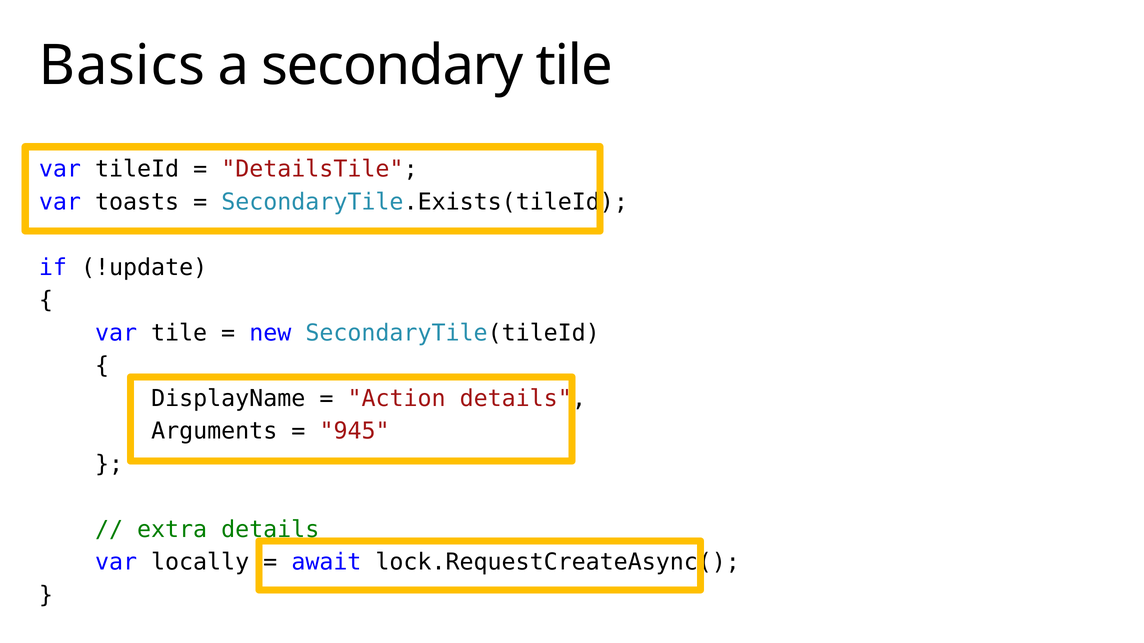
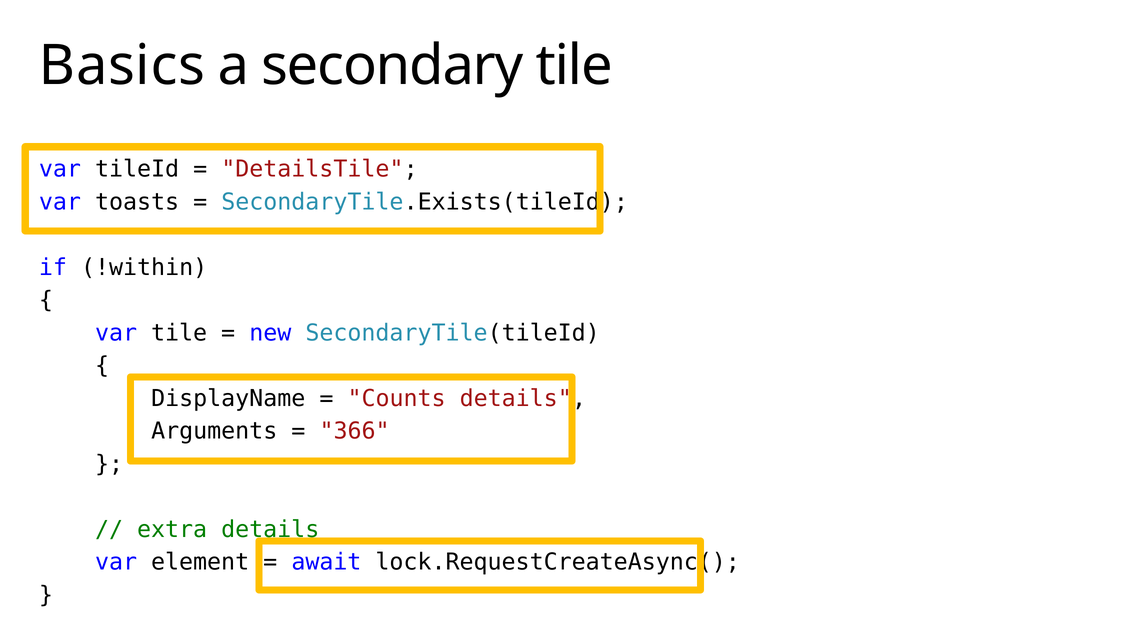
!update: !update -> !within (144, 268)
Action: Action -> Counts (397, 399)
945: 945 -> 366 (355, 431)
locally: locally -> element (200, 563)
